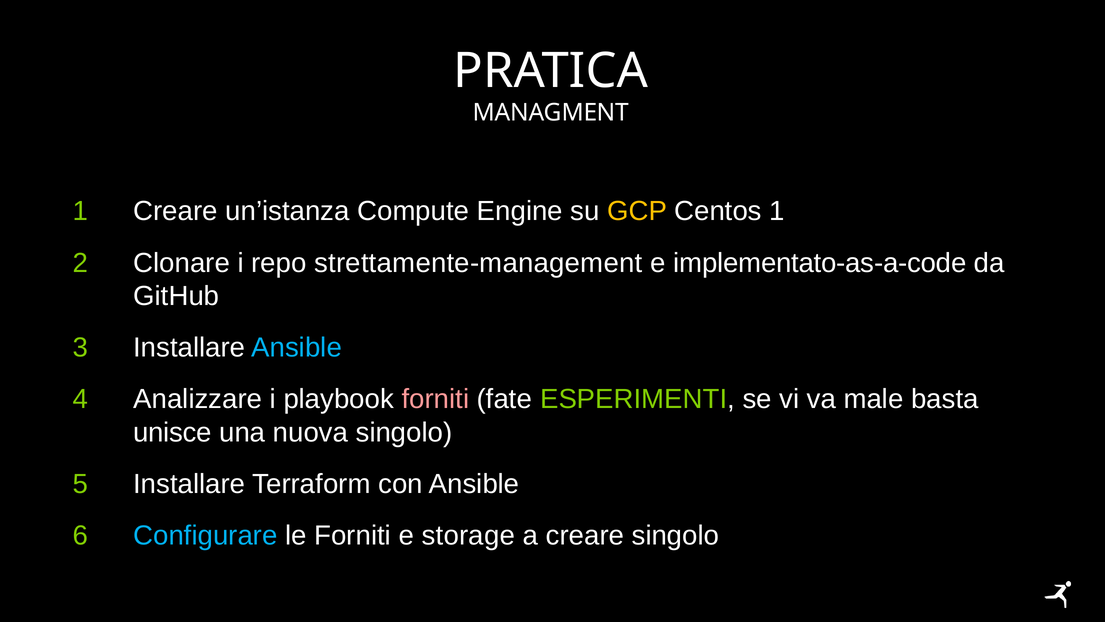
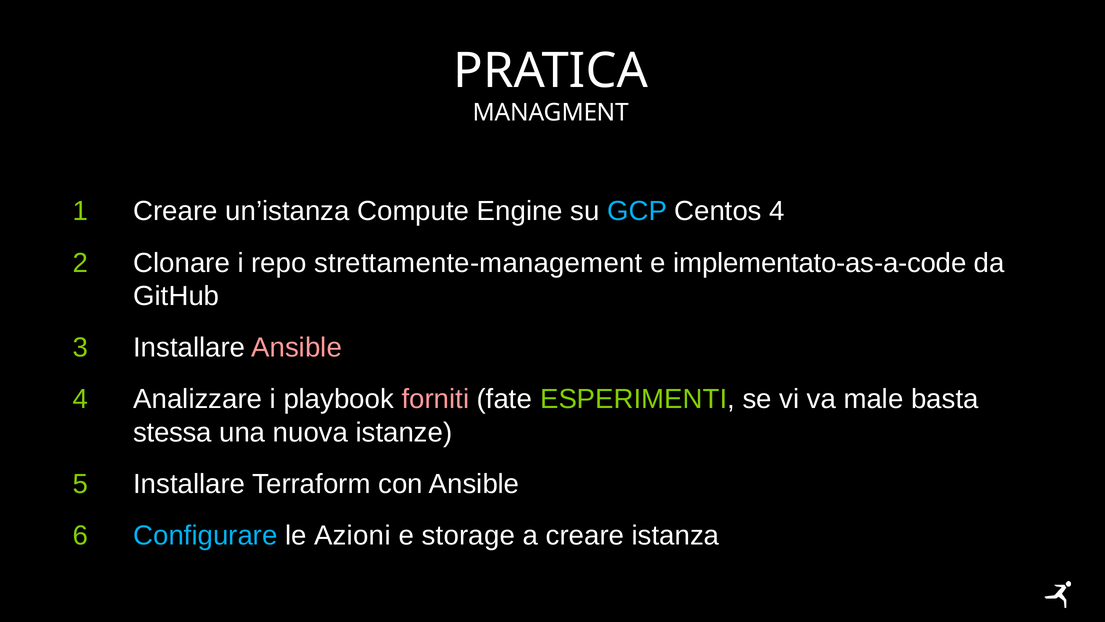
GCP colour: yellow -> light blue (637, 211)
Centos 1: 1 -> 4 (777, 211)
Ansible colour: light blue -> pink (297, 347)
unisce: unisce -> stessa (173, 432)
nuova singolo: singolo -> istanze (404, 432)
le Forniti: Forniti -> Azioni (352, 535)
creare singolo: singolo -> istanza (675, 535)
